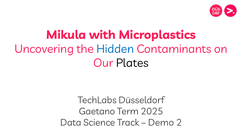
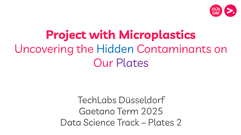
Mikula: Mikula -> Project (66, 35)
Plates colour: black -> purple (132, 63)
Demo: Demo -> Plates (161, 123)
